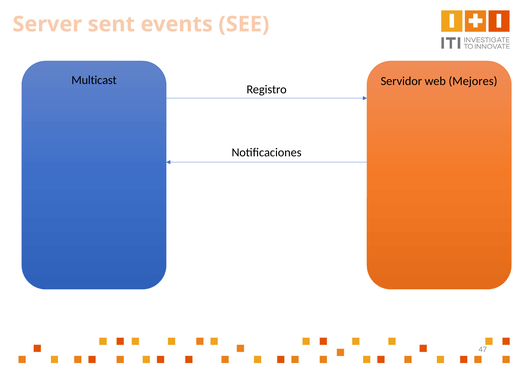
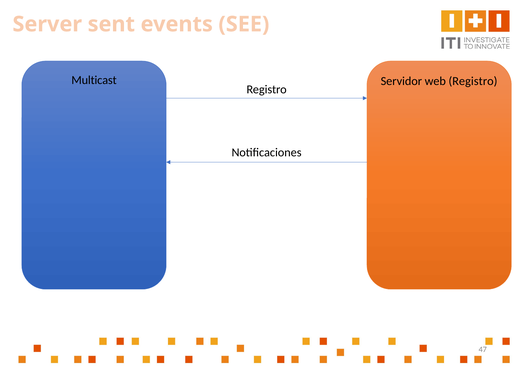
web Mejores: Mejores -> Registro (473, 81)
